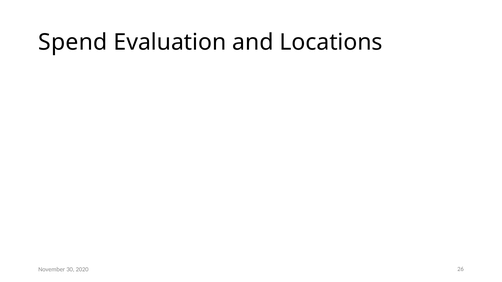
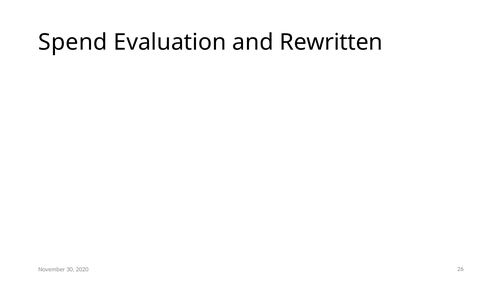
Locations: Locations -> Rewritten (331, 42)
